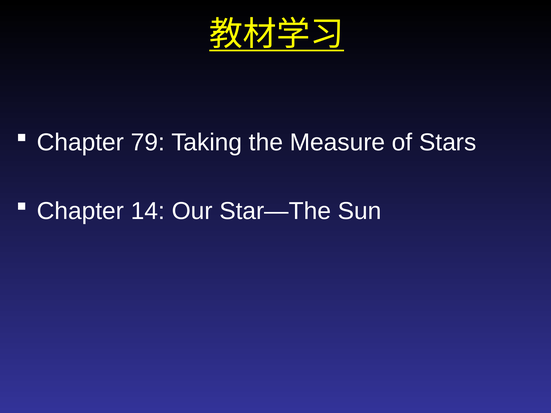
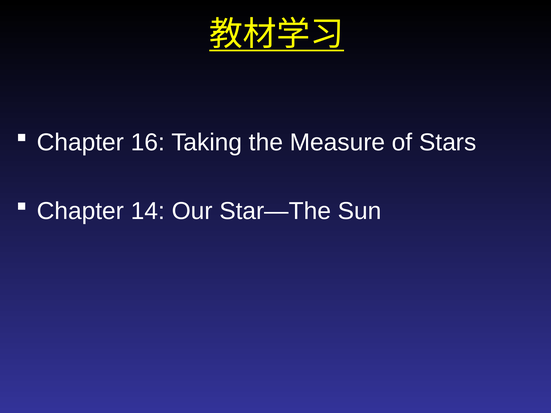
79: 79 -> 16 (148, 142)
